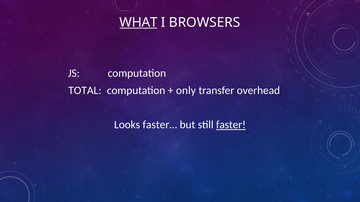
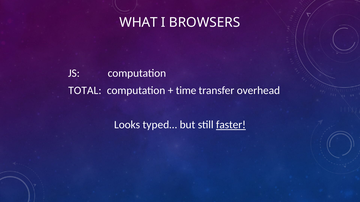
WHAT underline: present -> none (139, 22)
only: only -> time (186, 91)
faster…: faster… -> typed… (160, 125)
